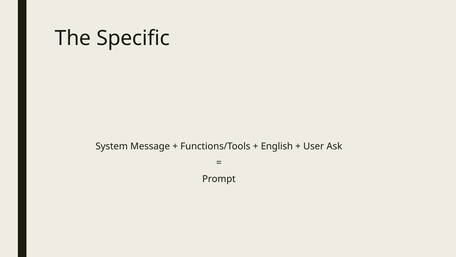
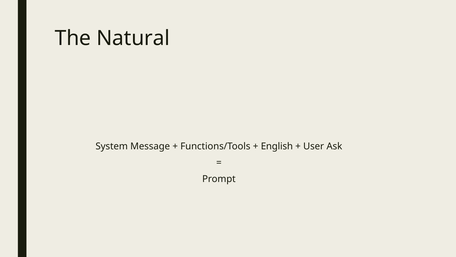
Specific: Specific -> Natural (133, 38)
